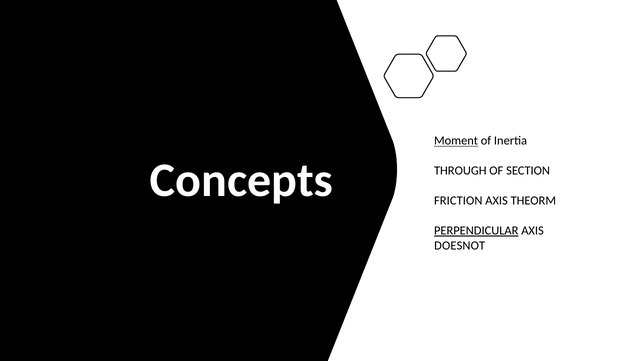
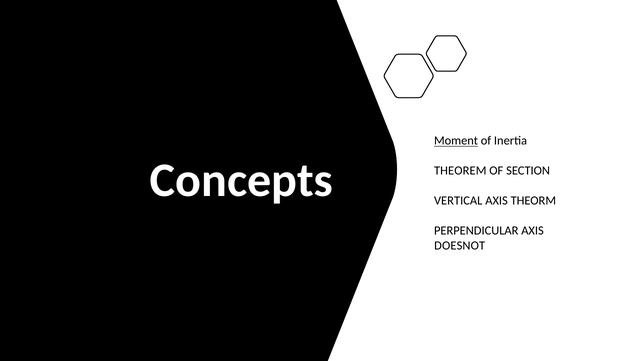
THROUGH: THROUGH -> THEOREM (460, 171)
FRICTION: FRICTION -> VERTICAL (458, 201)
PERPENDICULAR underline: present -> none (476, 231)
